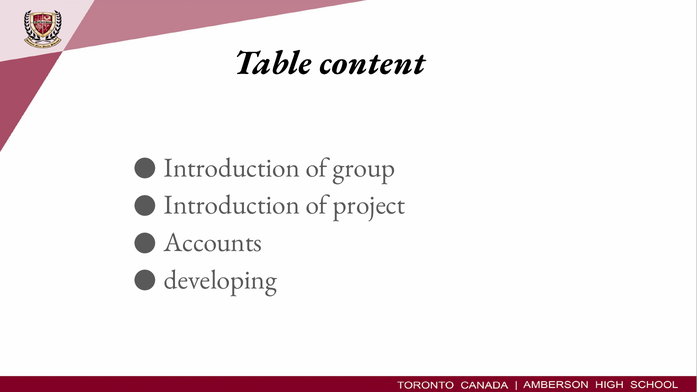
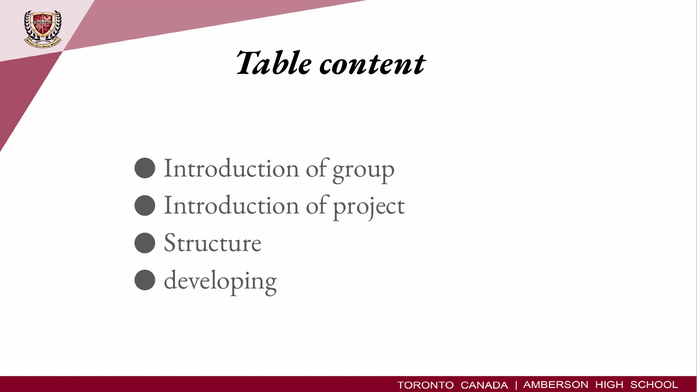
Accounts: Accounts -> Structure (213, 242)
